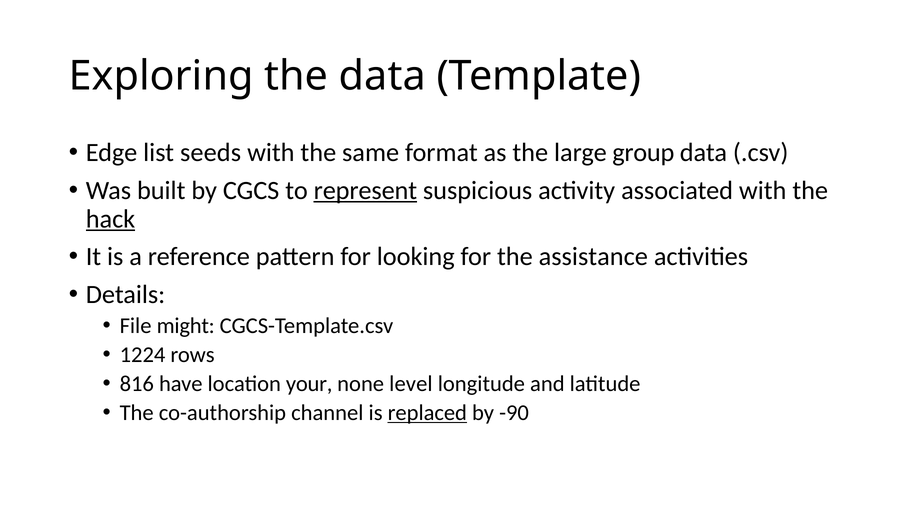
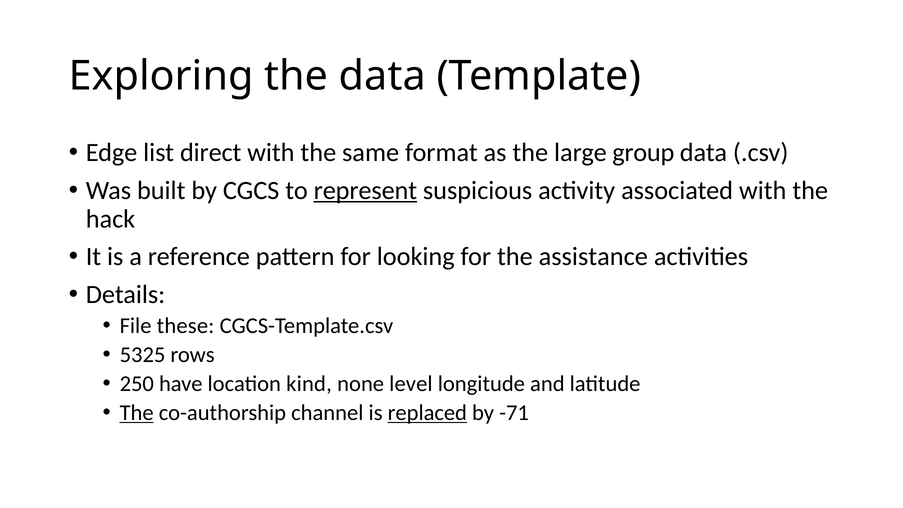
seeds: seeds -> direct (211, 153)
hack underline: present -> none (110, 219)
might: might -> these (185, 326)
1224: 1224 -> 5325 (143, 355)
816: 816 -> 250 (137, 384)
your: your -> kind (309, 384)
The underline: none -> present (137, 413)
-90: -90 -> -71 (514, 413)
